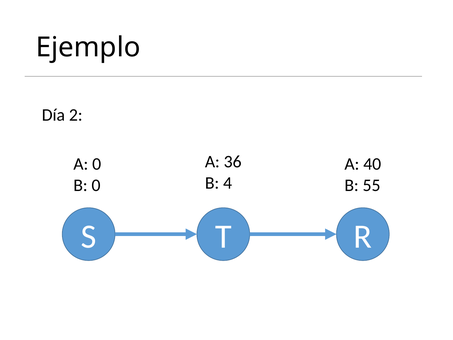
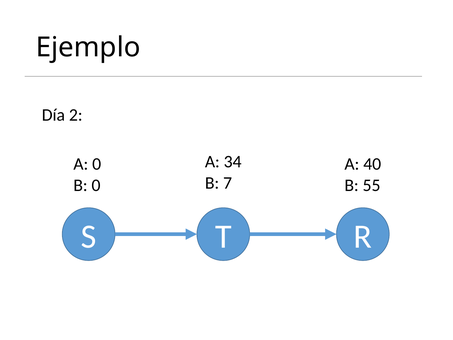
36: 36 -> 34 (233, 162)
4: 4 -> 7 (228, 183)
